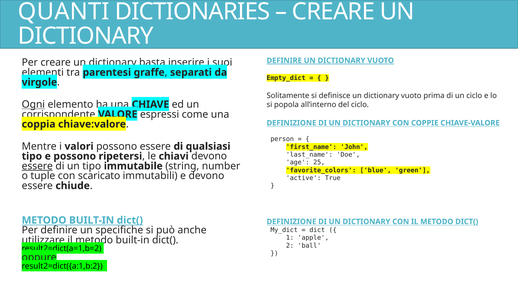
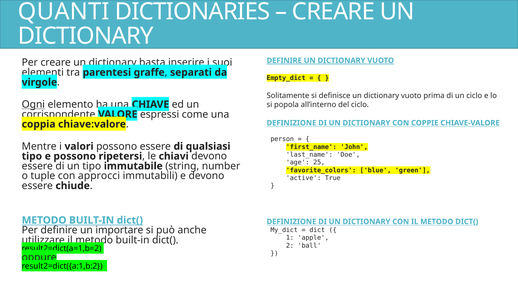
essere underline: present -> none (37, 166)
scaricato: scaricato -> approcci (99, 176)
specifiche: specifiche -> importare (119, 230)
